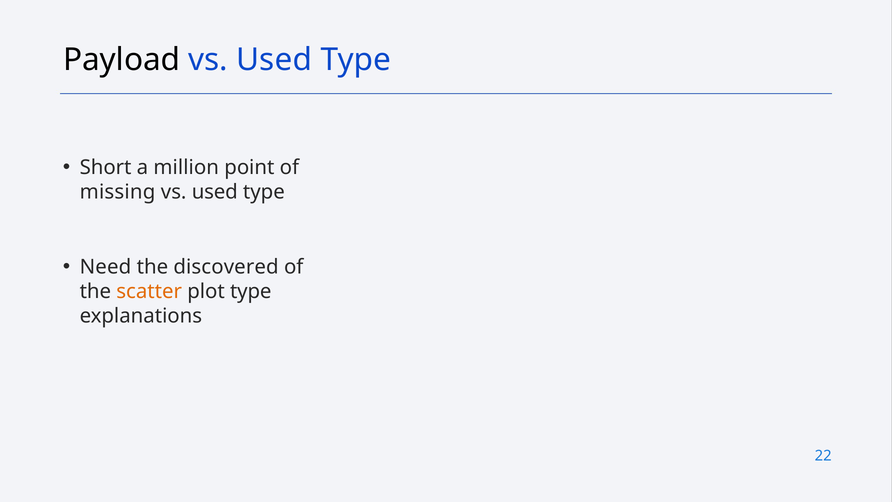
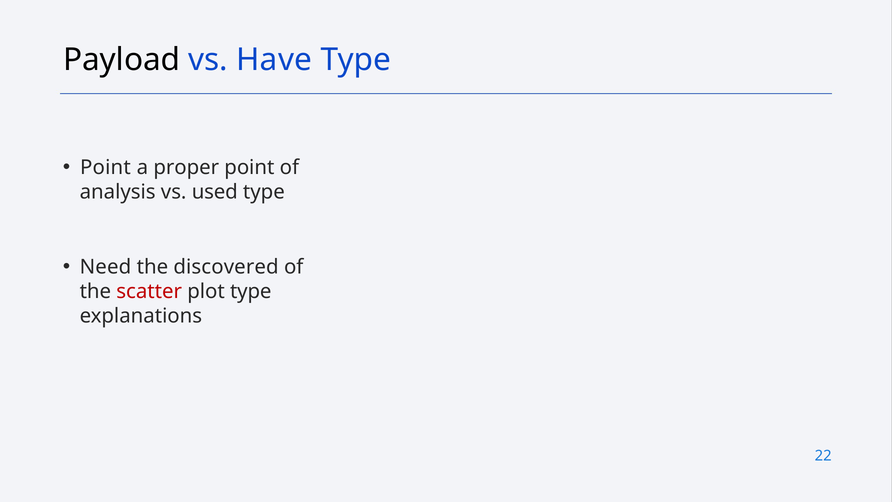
Used: Used -> Have (274, 60)
Short: Short -> Point (105, 167)
million: million -> proper (186, 167)
missing: missing -> analysis (118, 192)
scatter colour: orange -> red (149, 291)
